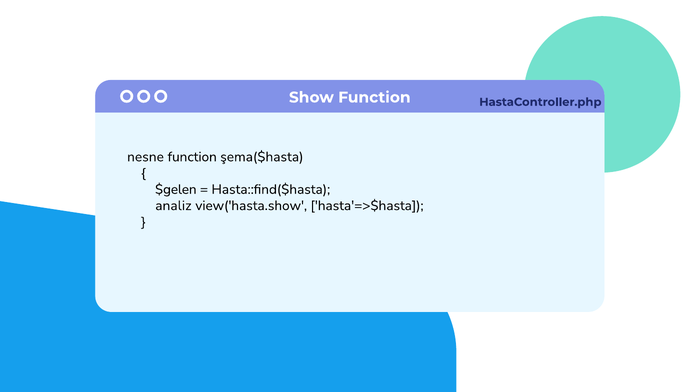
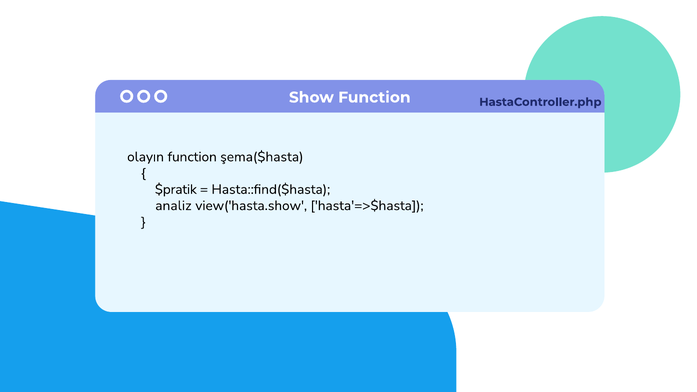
nesne: nesne -> olayın (146, 157)
$gelen: $gelen -> $pratik (176, 189)
